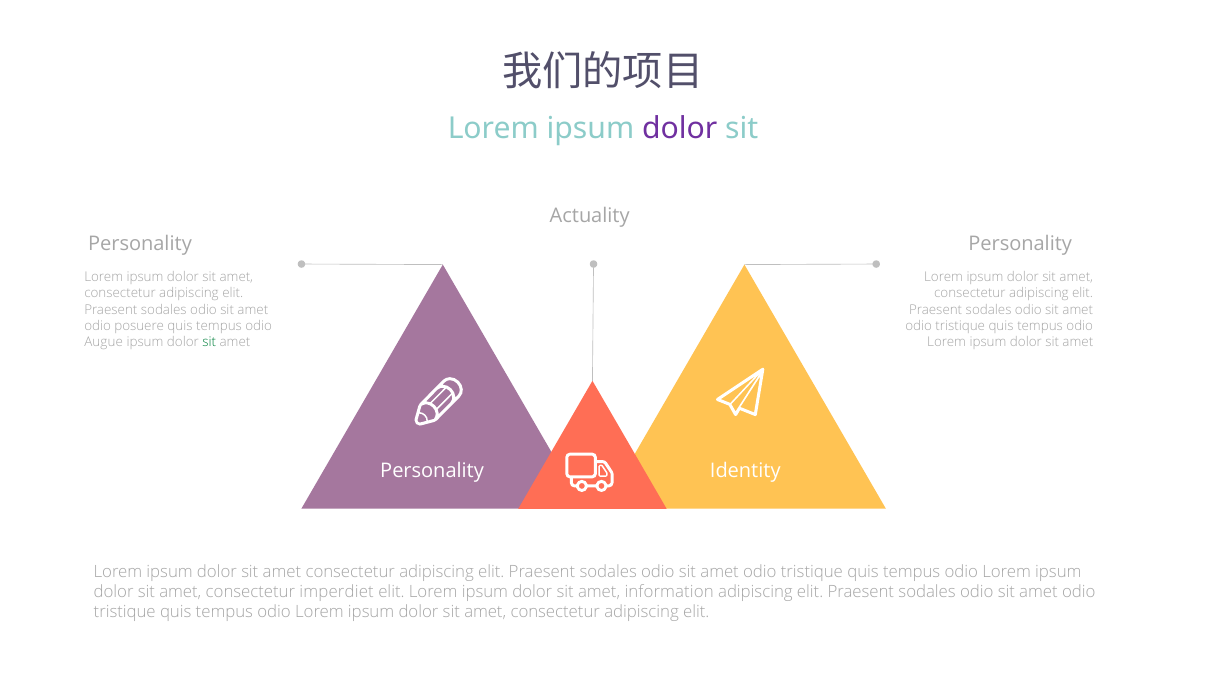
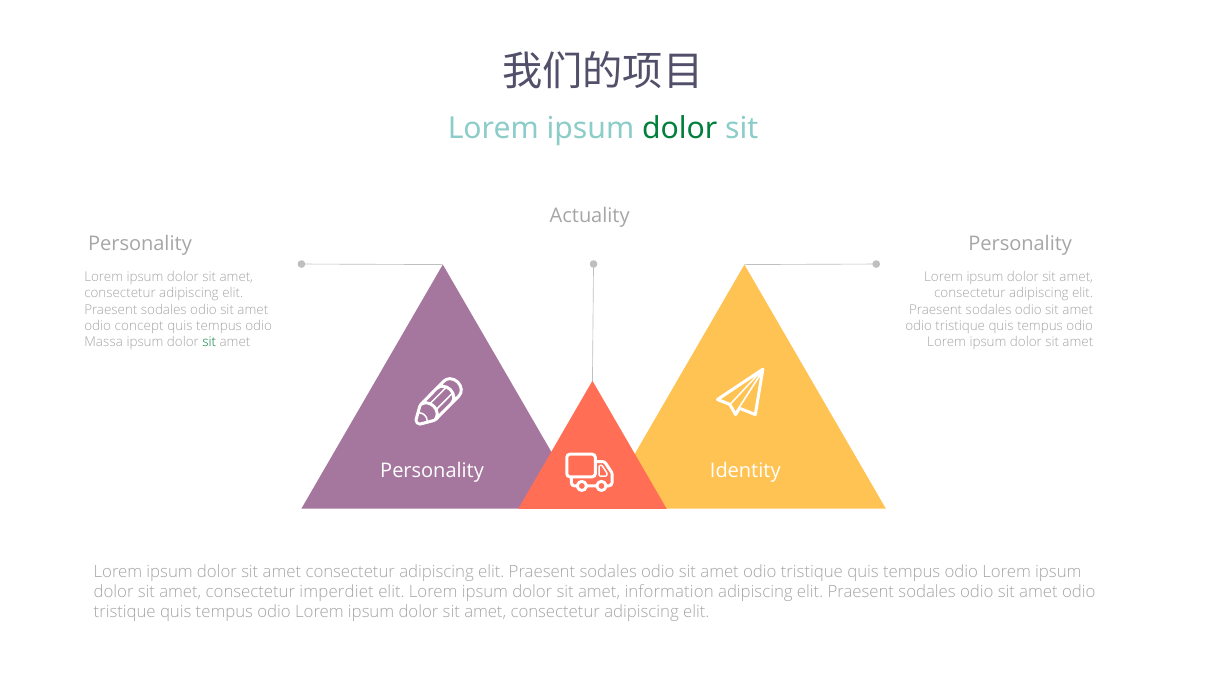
dolor colour: purple -> green (680, 128)
posuere: posuere -> concept (139, 325)
Augue: Augue -> Massa (104, 341)
